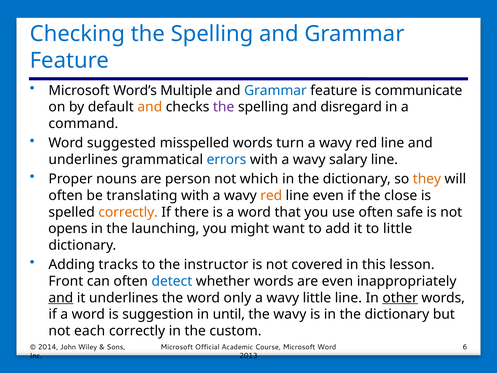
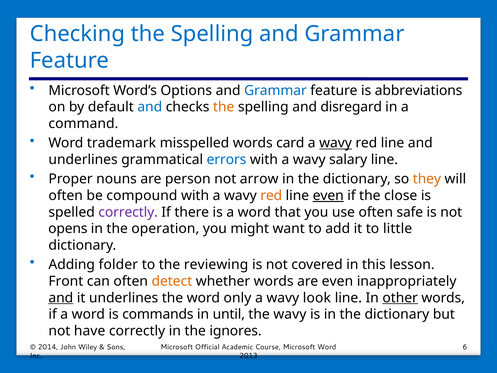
Multiple: Multiple -> Options (186, 90)
communicate: communicate -> abbreviations (419, 90)
and colour: orange -> blue (150, 107)
the colour: purple -> orange (224, 107)
suggested: suggested -> trademark (121, 143)
turn: turn -> card (290, 143)
wavy underline: none -> present (336, 143)
which: which -> arrow (259, 179)
translating: translating -> compound (142, 195)
even underline: none -> present (328, 195)
correctly colour: orange -> purple (128, 212)
launching: launching -> operation (165, 229)
tracks: tracks -> folder (118, 264)
instructor: instructor -> reviewing (216, 264)
detect colour: blue -> orange (172, 281)
wavy little: little -> look (317, 298)
suggestion: suggestion -> commands (158, 314)
each: each -> have (90, 331)
custom: custom -> ignores (236, 331)
